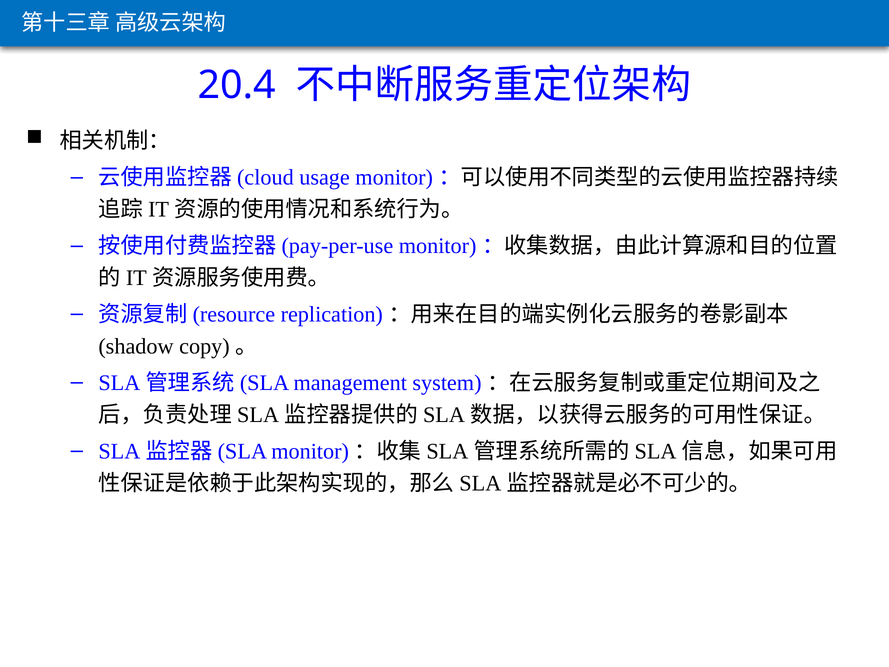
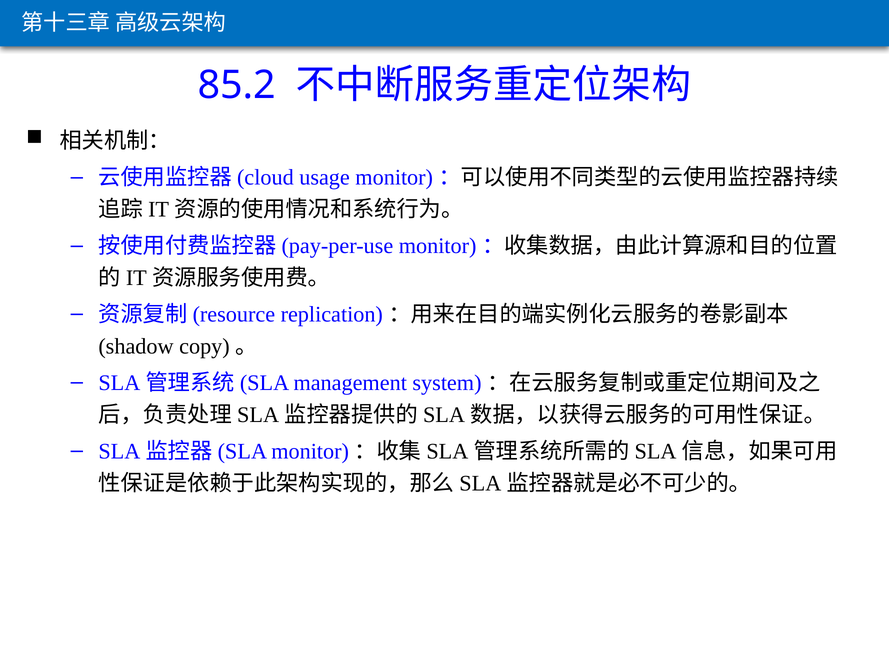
20.4: 20.4 -> 85.2 (237, 85)
